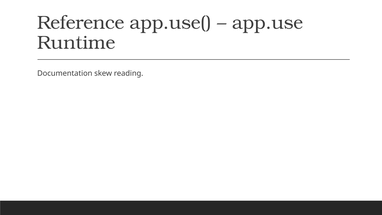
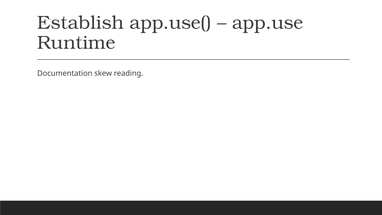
Reference: Reference -> Establish (81, 23)
